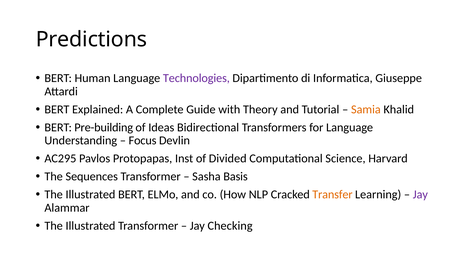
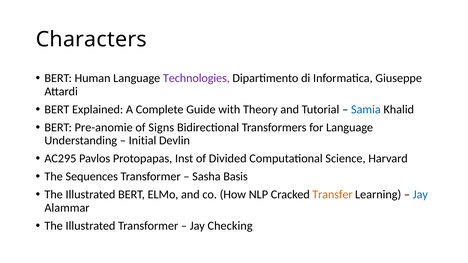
Predictions: Predictions -> Characters (91, 39)
Samia colour: orange -> blue (366, 110)
Pre-building: Pre-building -> Pre-anomie (104, 128)
Ideas: Ideas -> Signs (161, 128)
Focus: Focus -> Initial (143, 141)
Jay colour: purple -> blue (420, 195)
